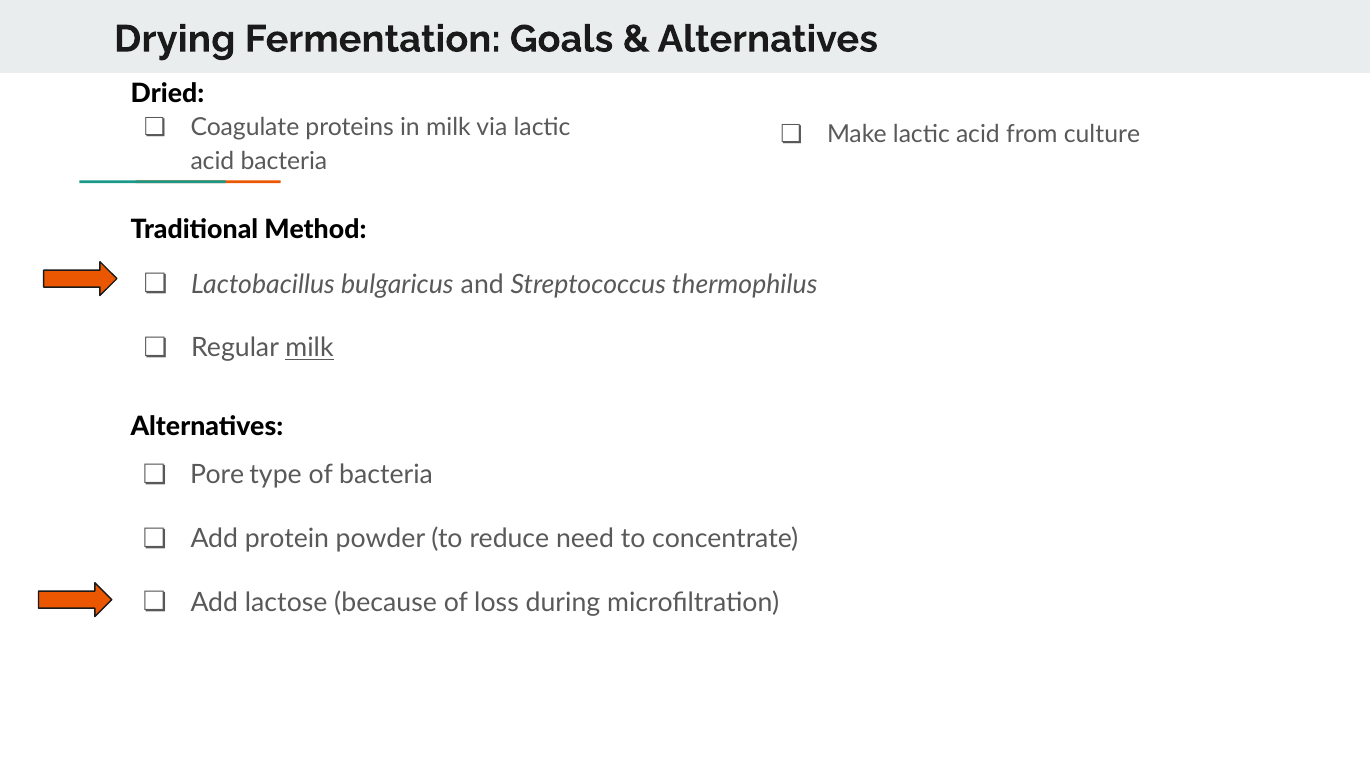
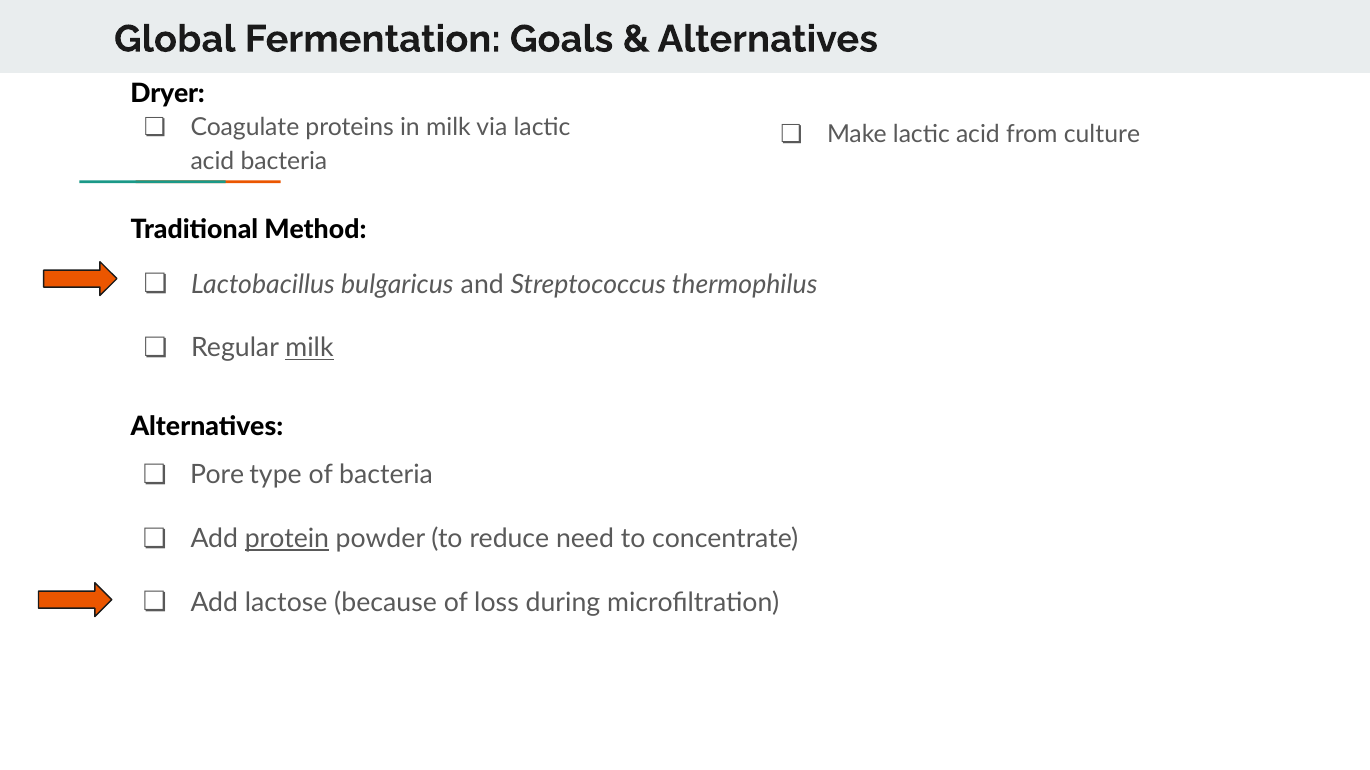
Drying: Drying -> Global (175, 39)
Dried: Dried -> Dryer (168, 94)
protein underline: none -> present (287, 539)
